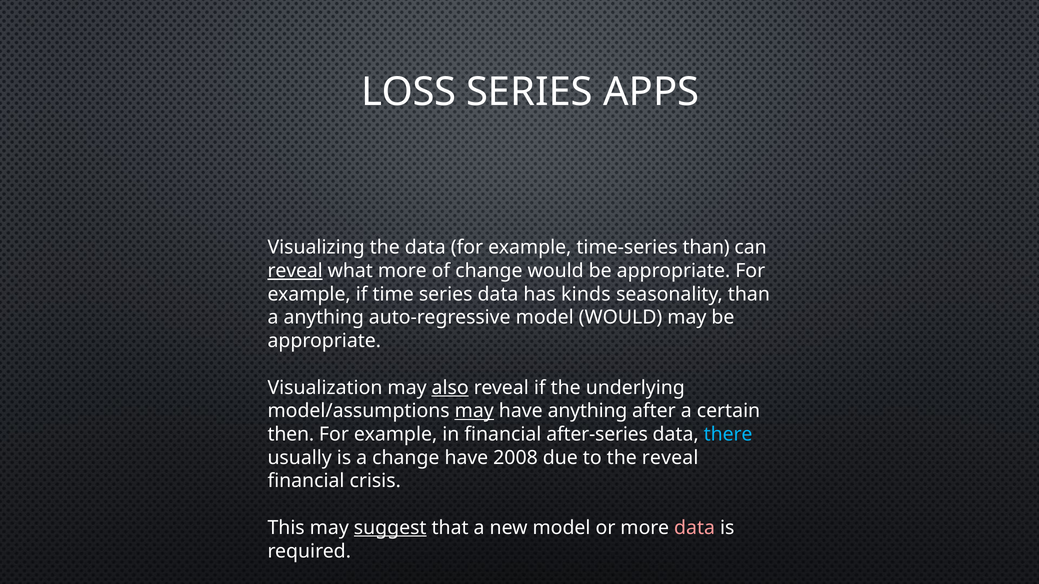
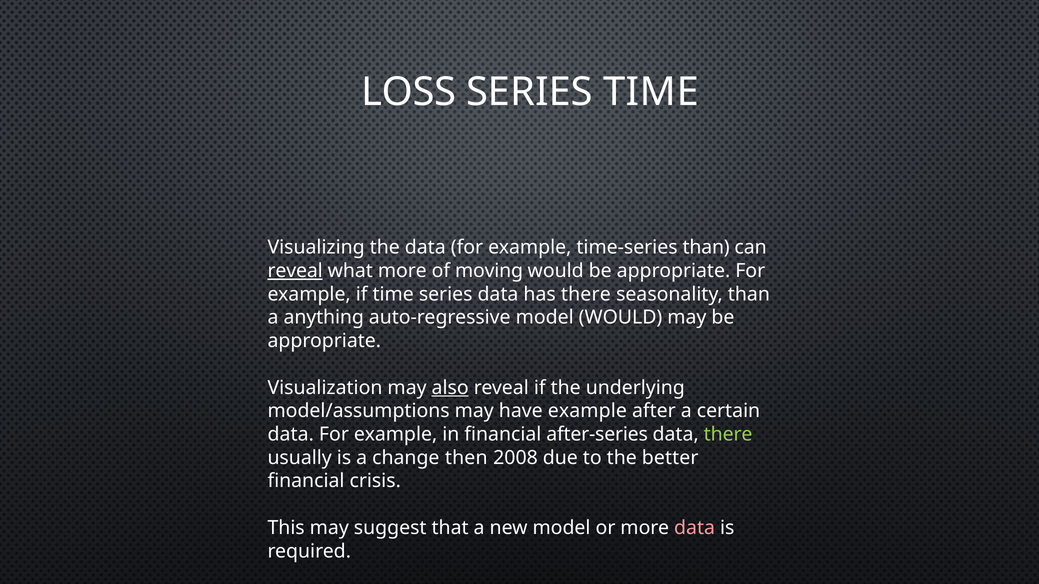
SERIES APPS: APPS -> TIME (651, 92)
of change: change -> moving (489, 271)
has kinds: kinds -> there (586, 294)
may underline: present -> none (474, 411)
have anything: anything -> example (587, 411)
then: then -> data (291, 435)
there colour: light blue -> light green (728, 435)
change have: have -> then (466, 458)
the reveal: reveal -> better (670, 458)
suggest underline: present -> none (390, 528)
